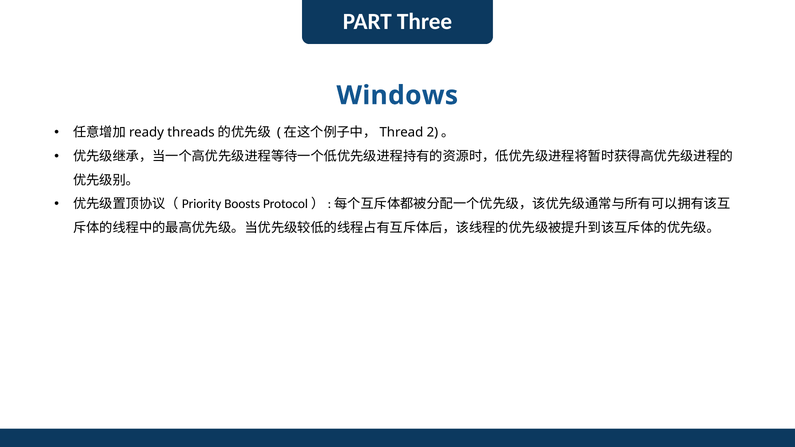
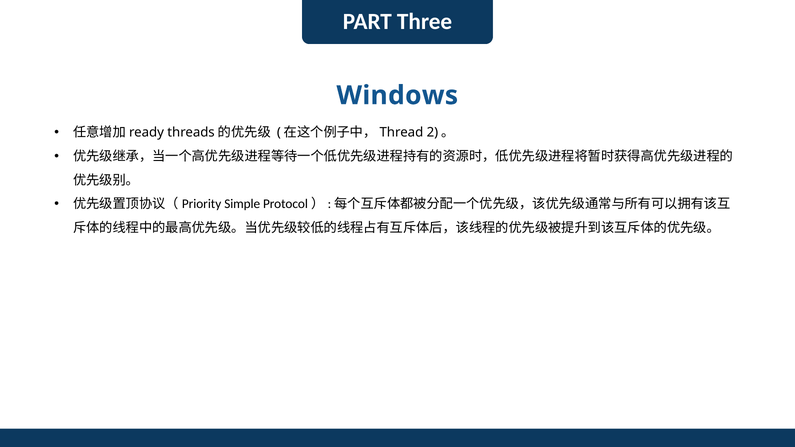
Boosts: Boosts -> Simple (242, 204)
